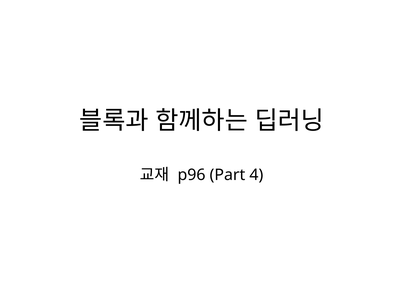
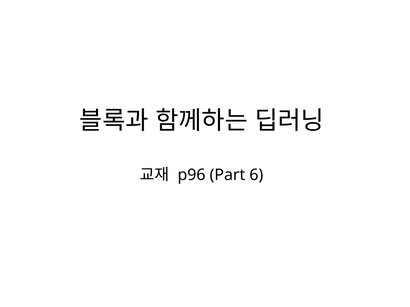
4: 4 -> 6 (256, 175)
